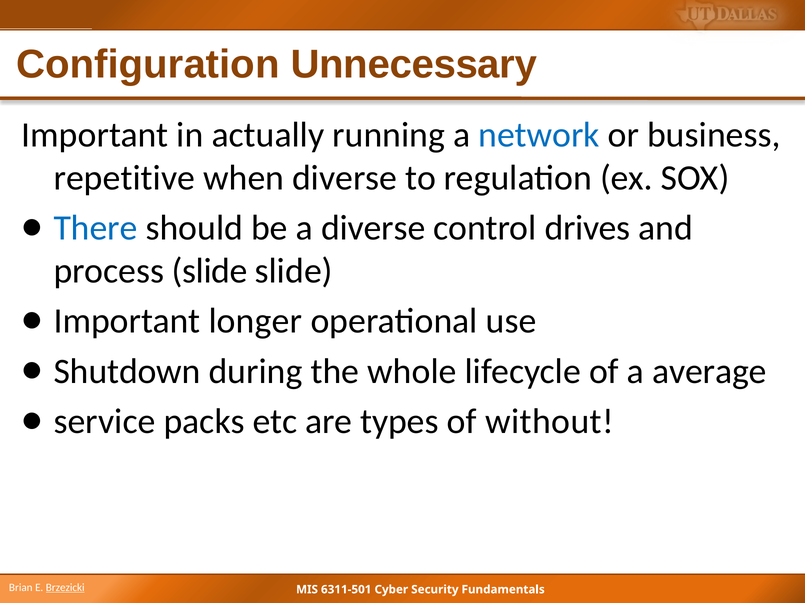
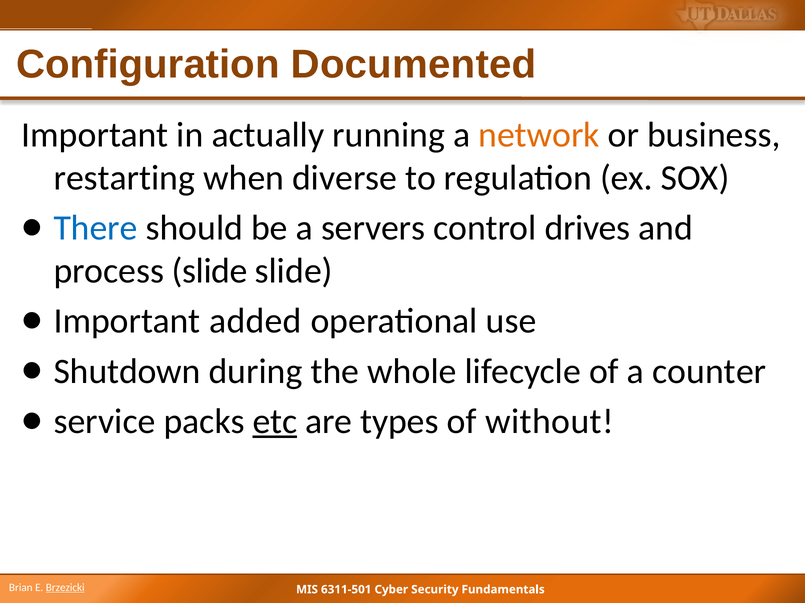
Unnecessary: Unnecessary -> Documented (414, 65)
network colour: blue -> orange (539, 135)
repetitive: repetitive -> restarting (124, 178)
a diverse: diverse -> servers (373, 228)
longer: longer -> added (255, 322)
average: average -> counter (709, 372)
etc underline: none -> present (275, 422)
